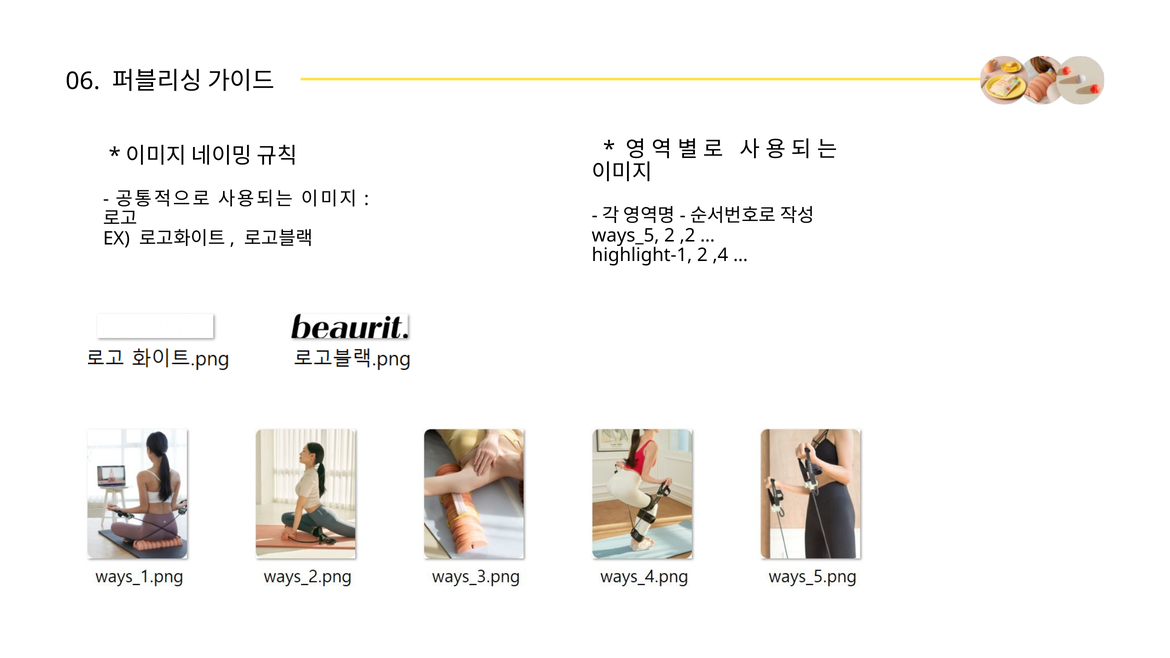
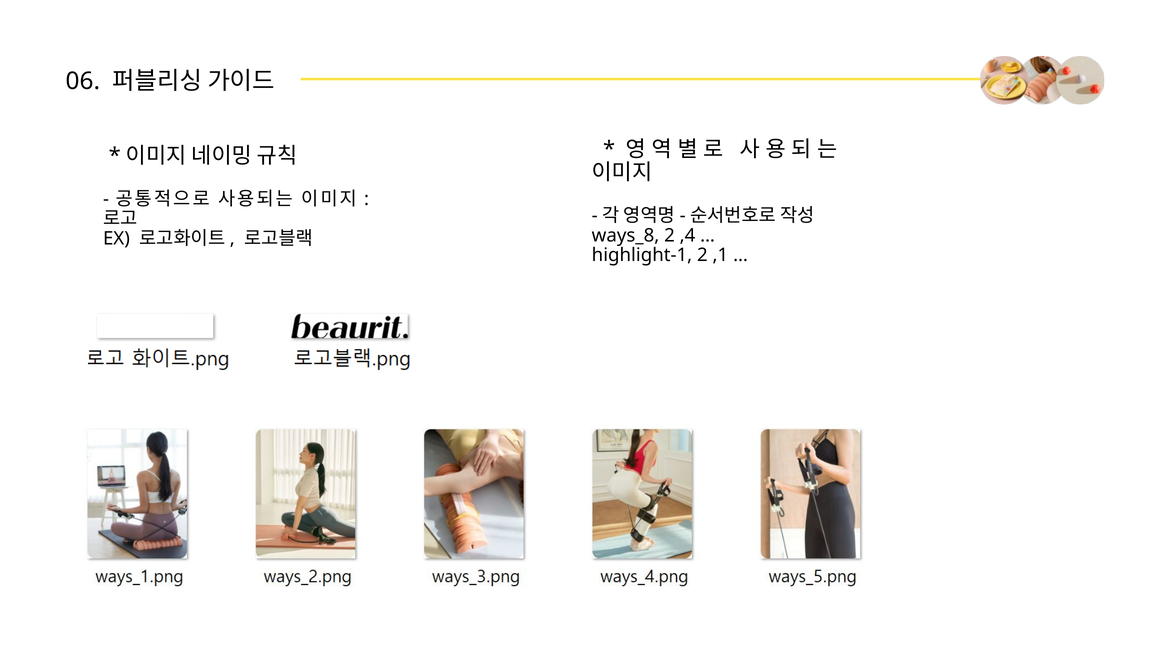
ways_5: ways_5 -> ways_8 (626, 235)
,2: ,2 -> ,4 (688, 235)
,4: ,4 -> ,1 (720, 255)
